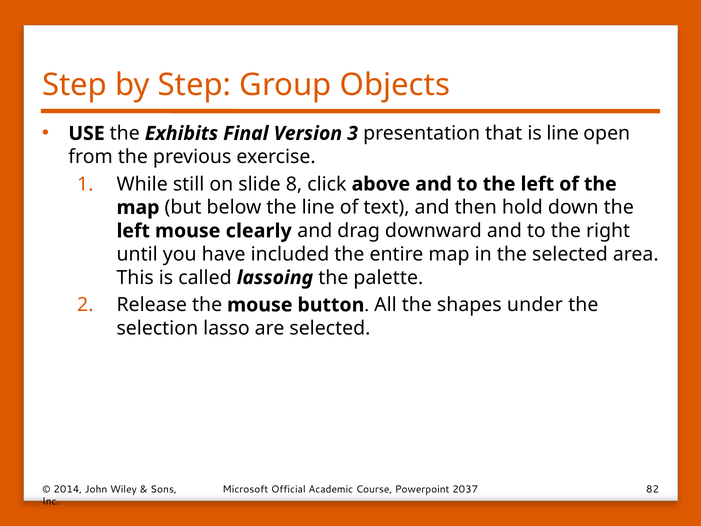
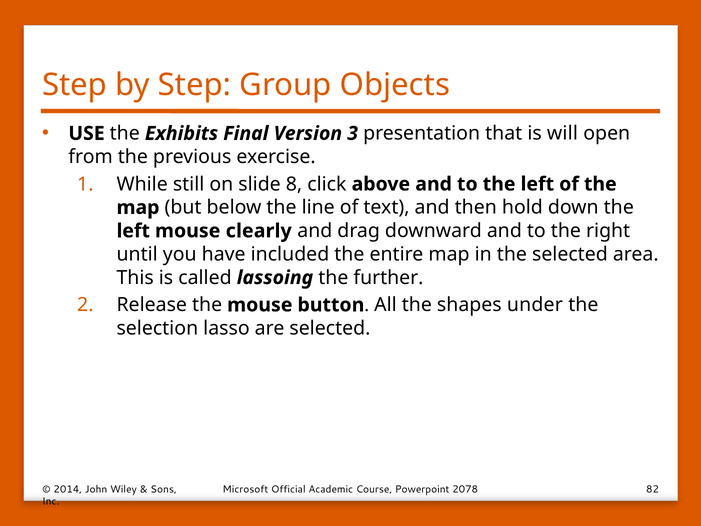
is line: line -> will (562, 133)
palette: palette -> further (388, 278)
2037: 2037 -> 2078 (465, 489)
